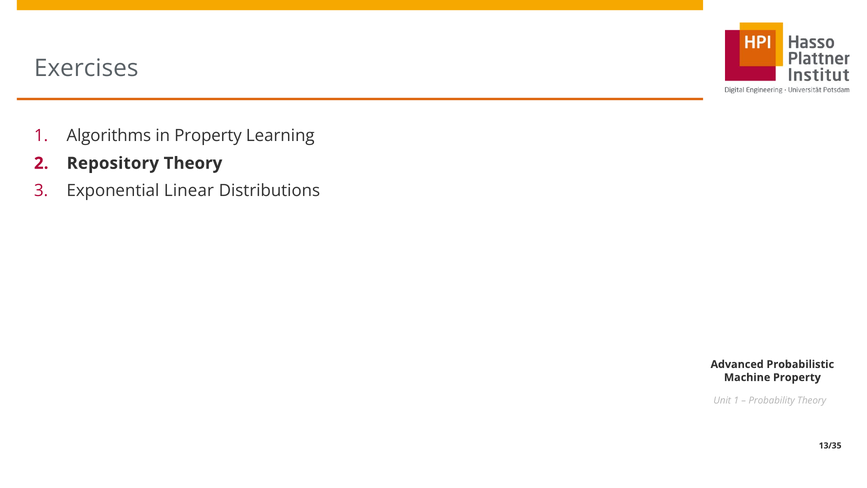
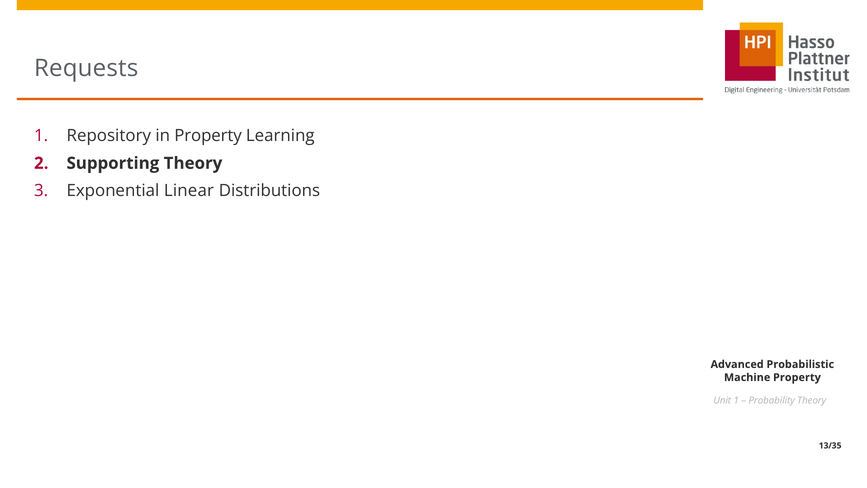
Exercises: Exercises -> Requests (86, 68)
Algorithms: Algorithms -> Repository (109, 136)
Repository: Repository -> Supporting (113, 163)
